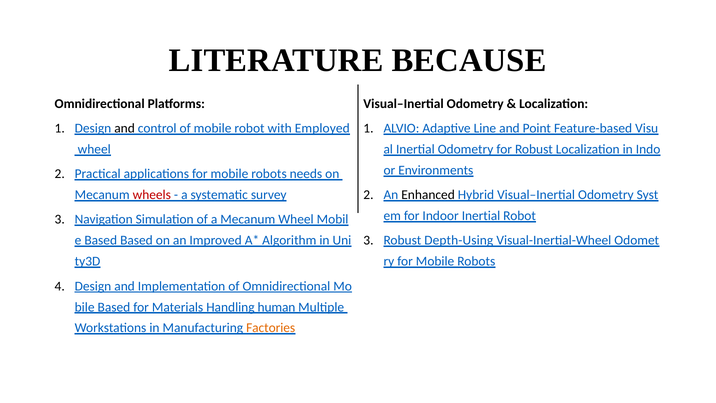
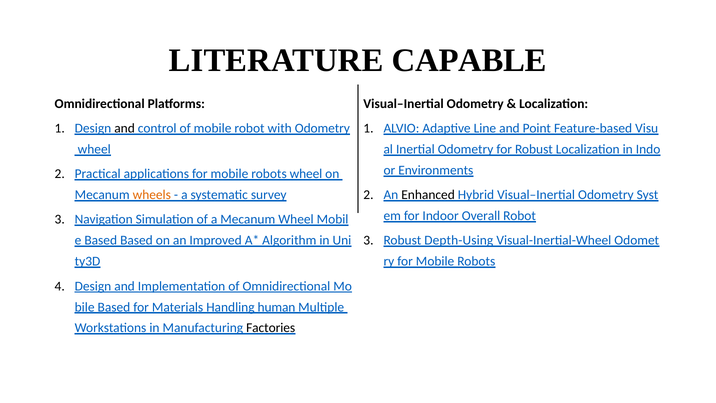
BECAUSE: BECAUSE -> CAPABLE (469, 60)
with Employed: Employed -> Odometry (322, 128)
robots needs: needs -> wheel (306, 174)
wheels colour: red -> orange (152, 195)
Indoor Inertial: Inertial -> Overall (481, 216)
Factories colour: orange -> black (271, 328)
